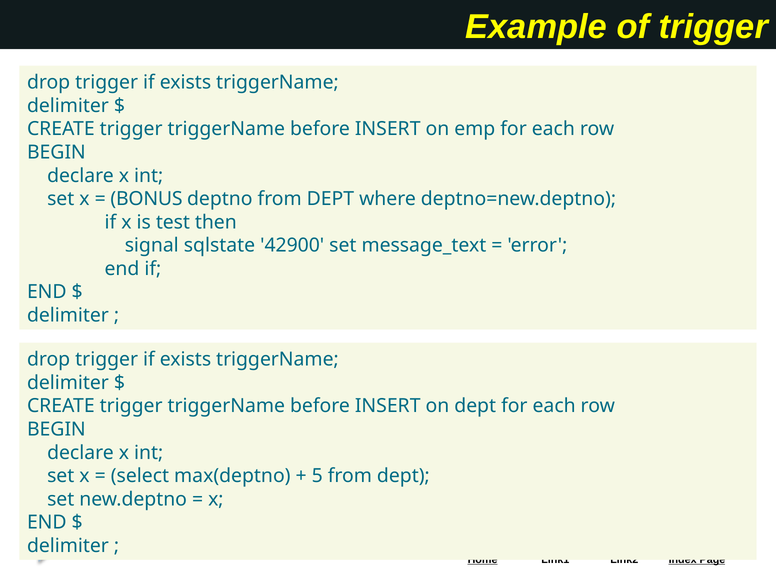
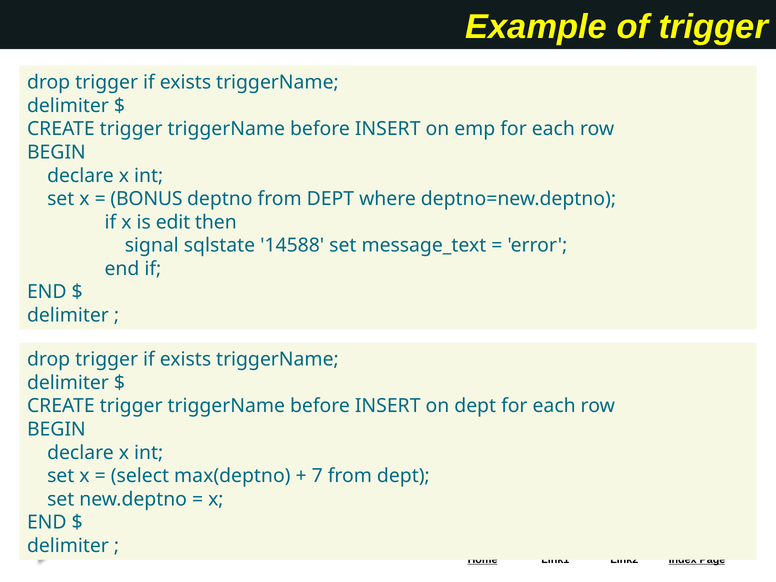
test: test -> edit (173, 222)
42900: 42900 -> 14588 (292, 245)
5: 5 -> 7 (317, 476)
